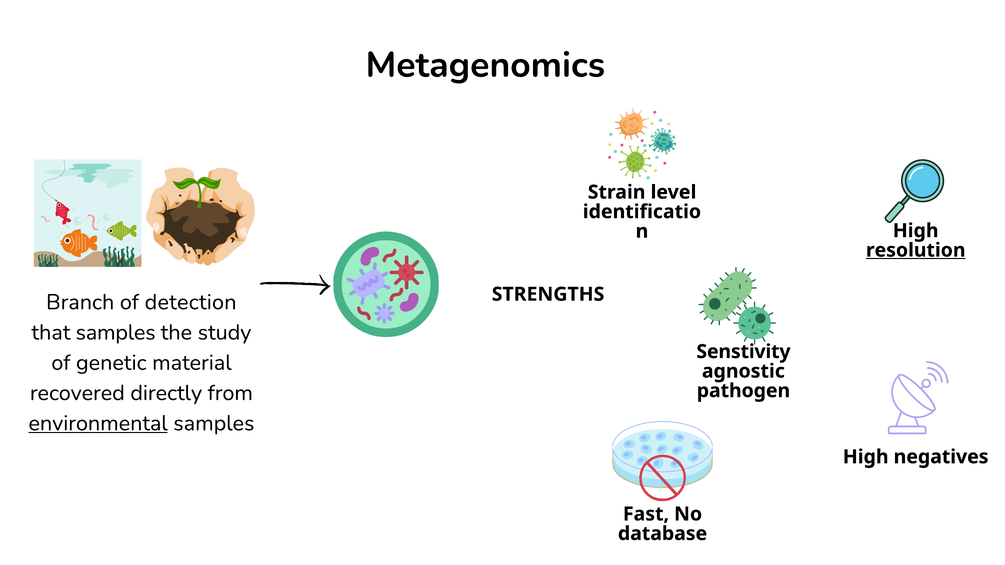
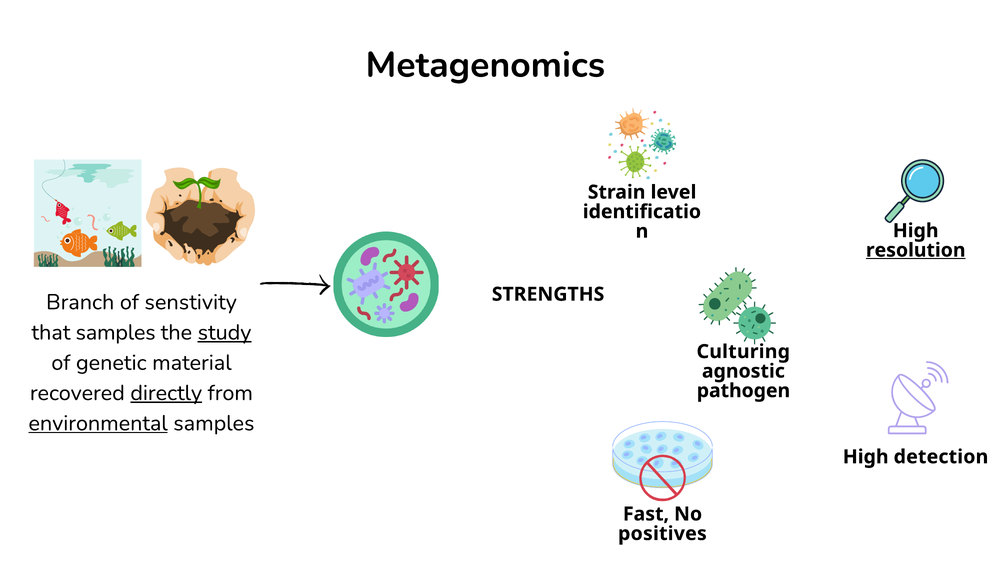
detection: detection -> senstivity (191, 302)
study underline: none -> present (225, 333)
Senstivity: Senstivity -> Culturing (743, 352)
directly underline: none -> present (166, 393)
negatives: negatives -> detection (941, 457)
database: database -> positives (662, 534)
